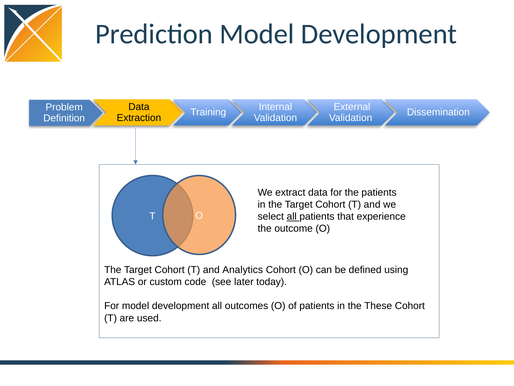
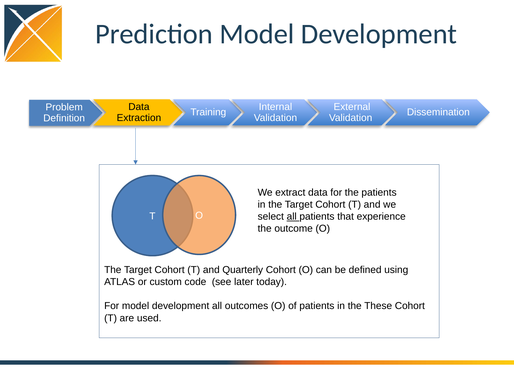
Analytics: Analytics -> Quarterly (243, 270)
